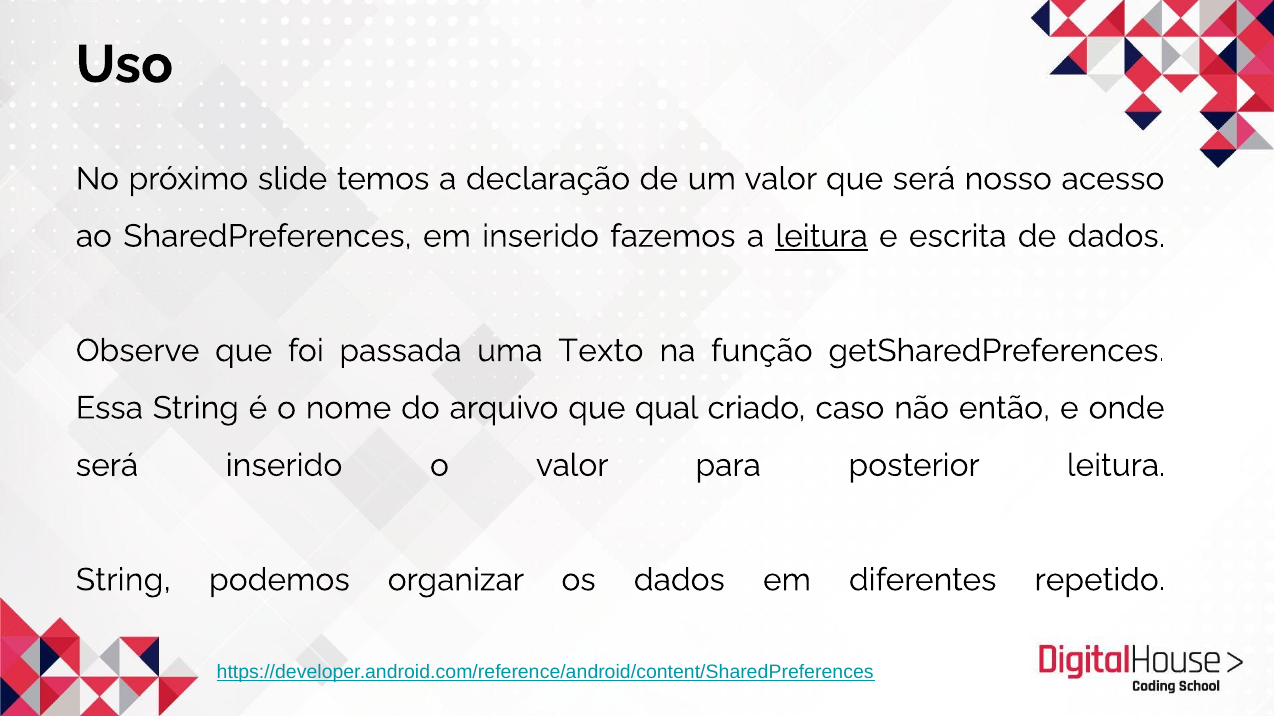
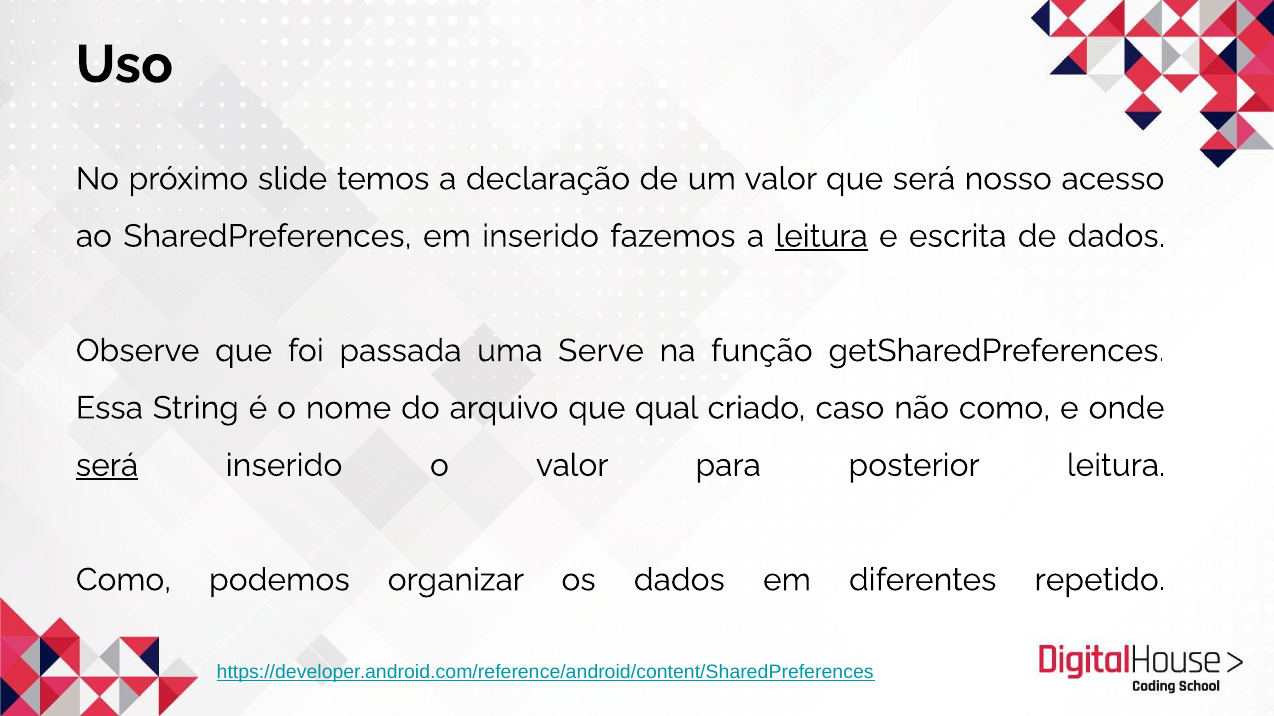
Texto: Texto -> Serve (601, 351)
não então: então -> como (1005, 408)
será underline: none -> present (107, 466)
String: String -> Como (123, 580)
